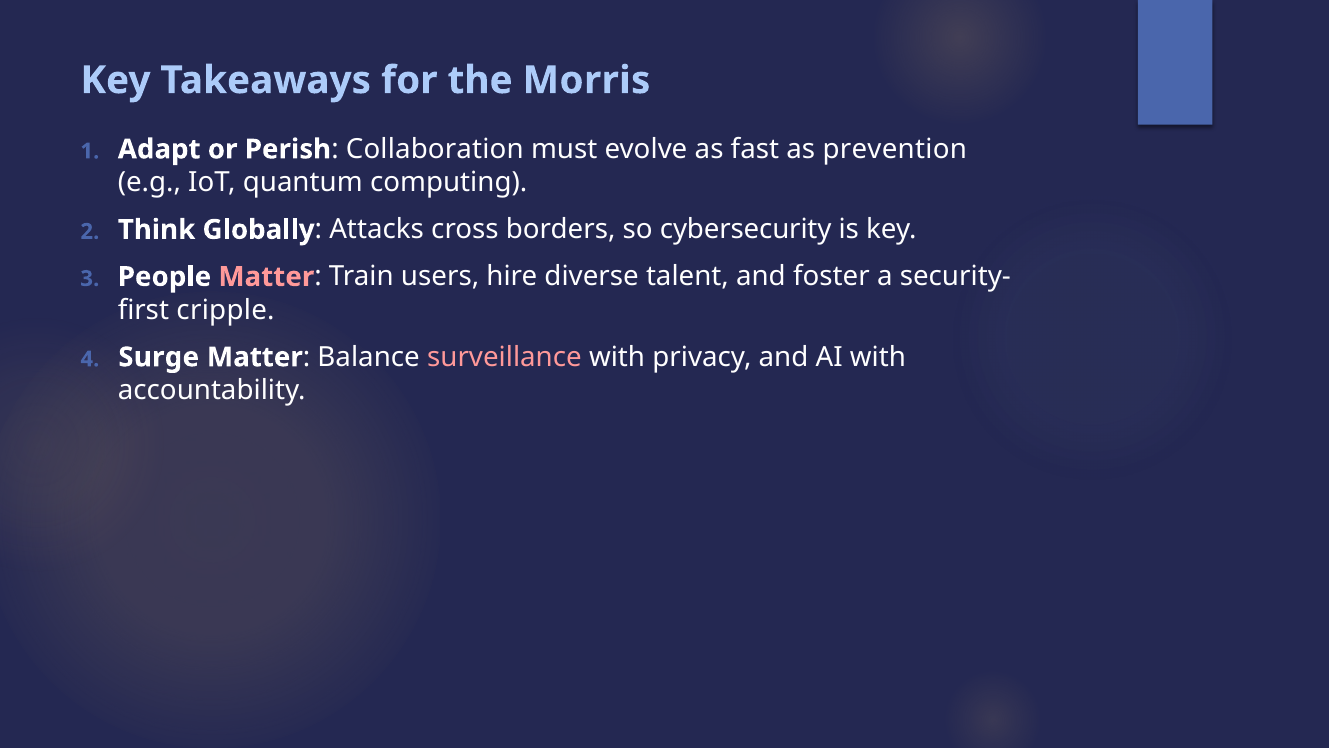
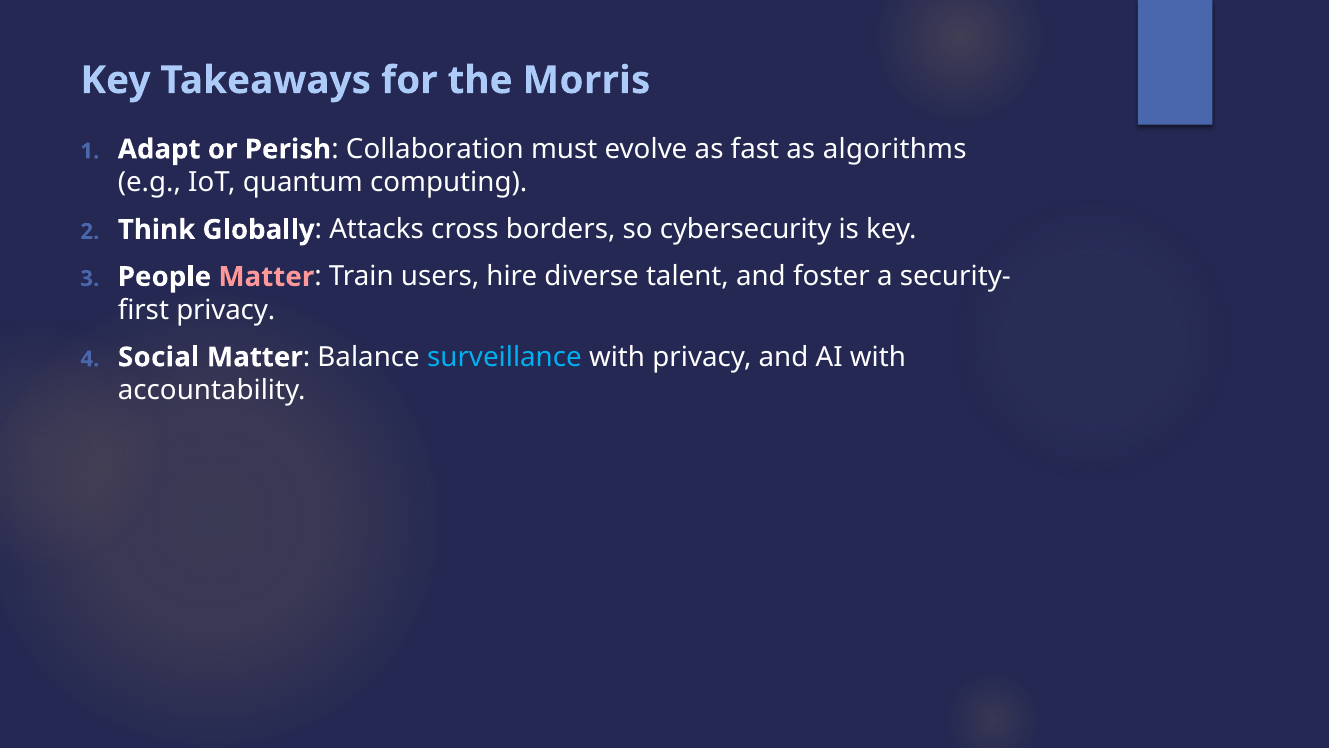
prevention: prevention -> algorithms (895, 149)
cripple: cripple -> privacy (226, 310)
Surge: Surge -> Social (159, 357)
surveillance colour: pink -> light blue (504, 357)
